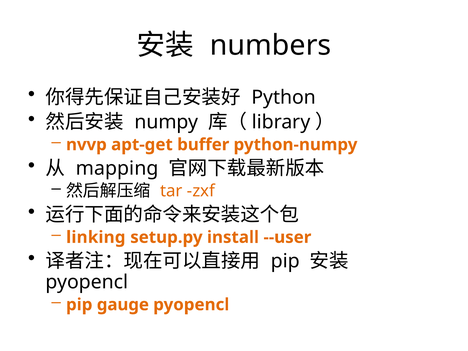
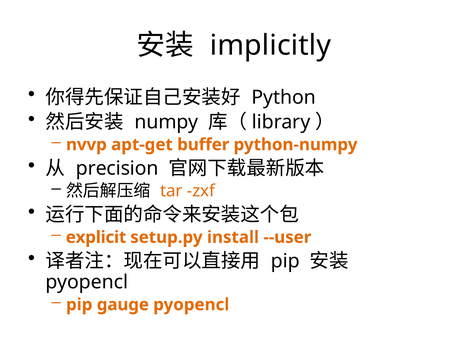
numbers: numbers -> implicitly (270, 45)
mapping: mapping -> precision (117, 168)
linking: linking -> explicit (96, 237)
